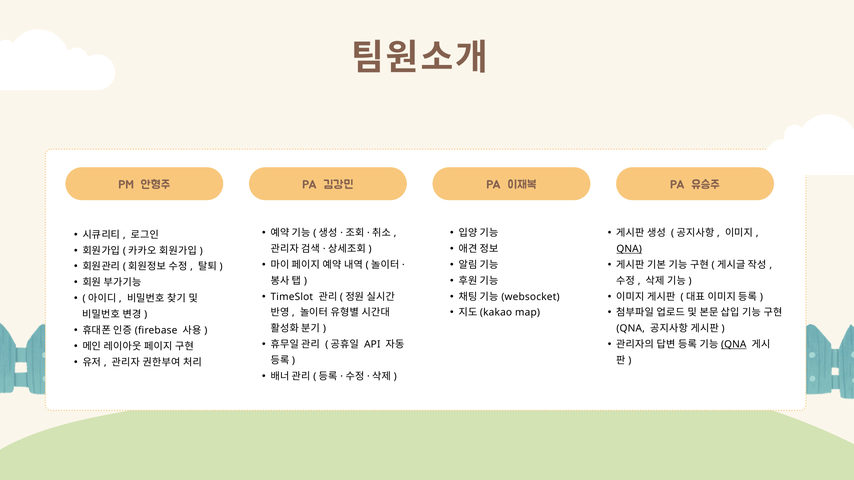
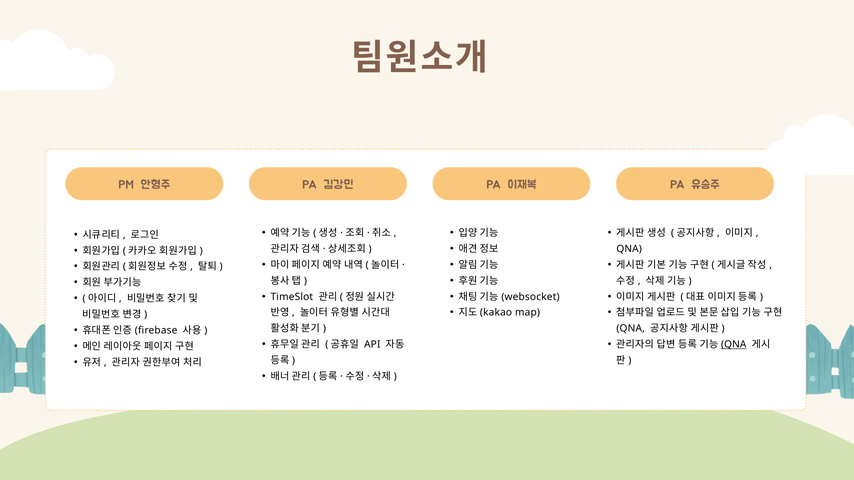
QNA underline: present -> none (629, 249)
